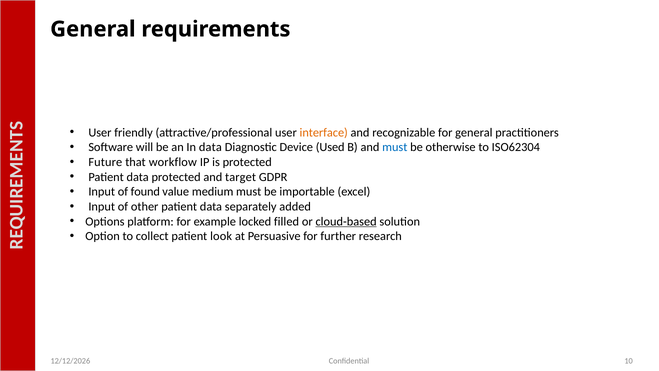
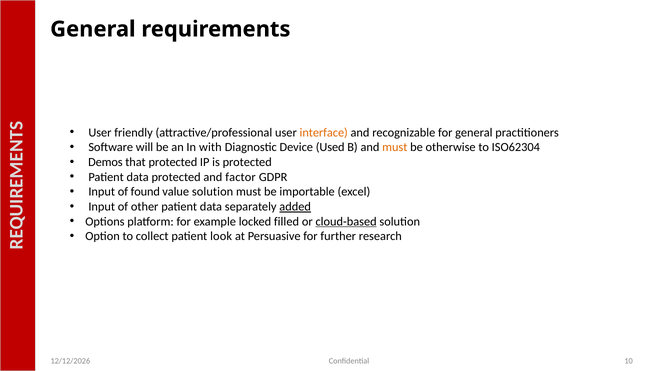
In data: data -> with (210, 147)
must colour: blue -> orange (395, 147)
Future: Future -> Demos (105, 162)
that workflow: workflow -> protected (173, 162)
target: target -> factor (241, 177)
value medium: medium -> solution (213, 192)
added underline: none -> present (295, 207)
